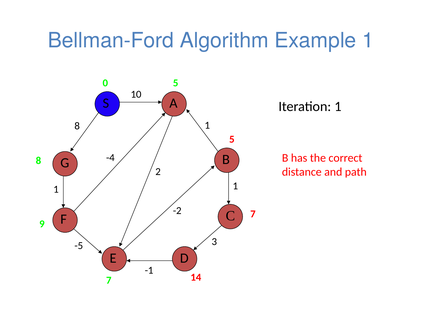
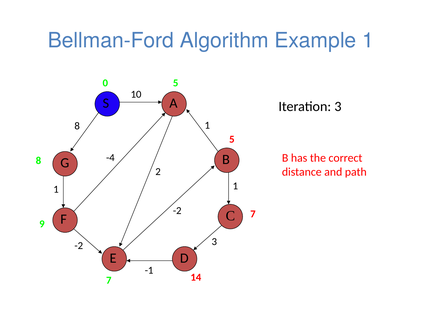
Iteration 1: 1 -> 3 (338, 106)
-5: -5 -> -2 (79, 245)
